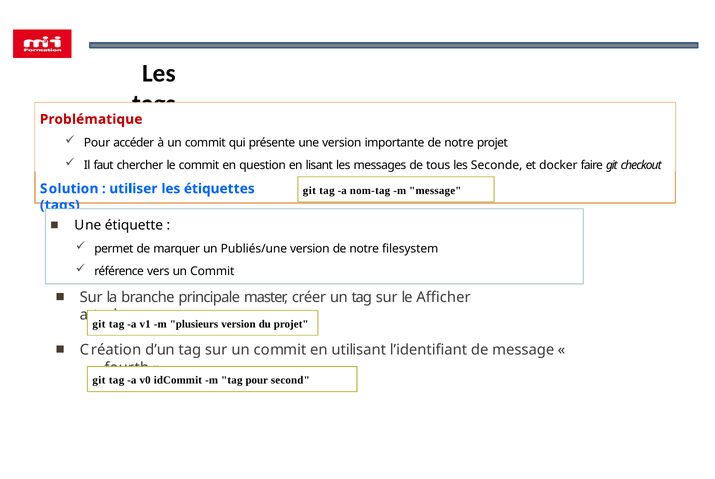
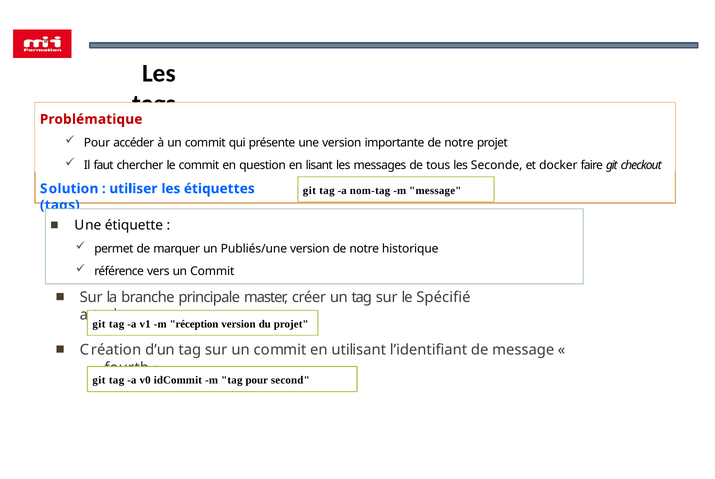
filesystem: filesystem -> historique (410, 249)
Afficher: Afficher -> Spécifié (443, 297)
plusieurs: plusieurs -> réception (194, 324)
